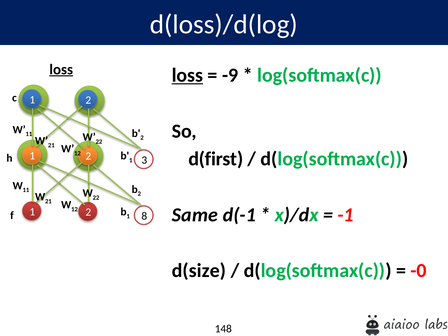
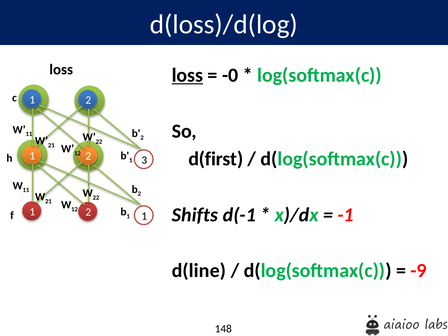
loss underline: present -> none (61, 70)
-9: -9 -> -0 (230, 75)
Same: Same -> Shifts (195, 215)
8: 8 -> 1 (144, 216)
d(size: d(size -> d(line (199, 271)
-0: -0 -> -9 (419, 271)
